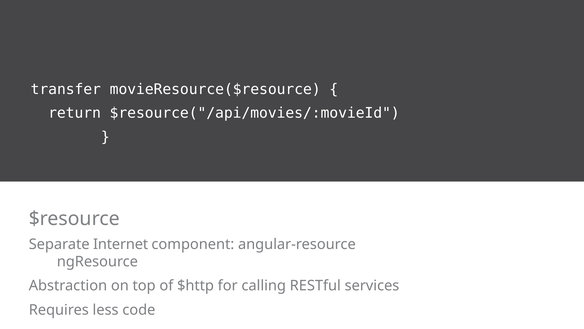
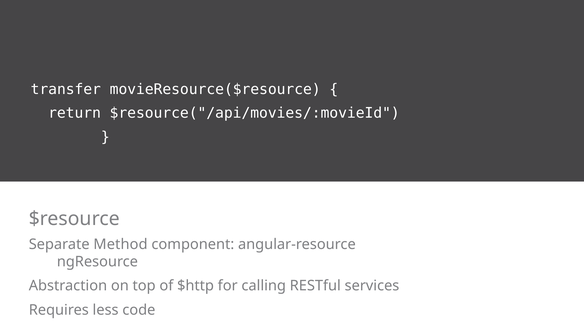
Internet: Internet -> Method (120, 244)
